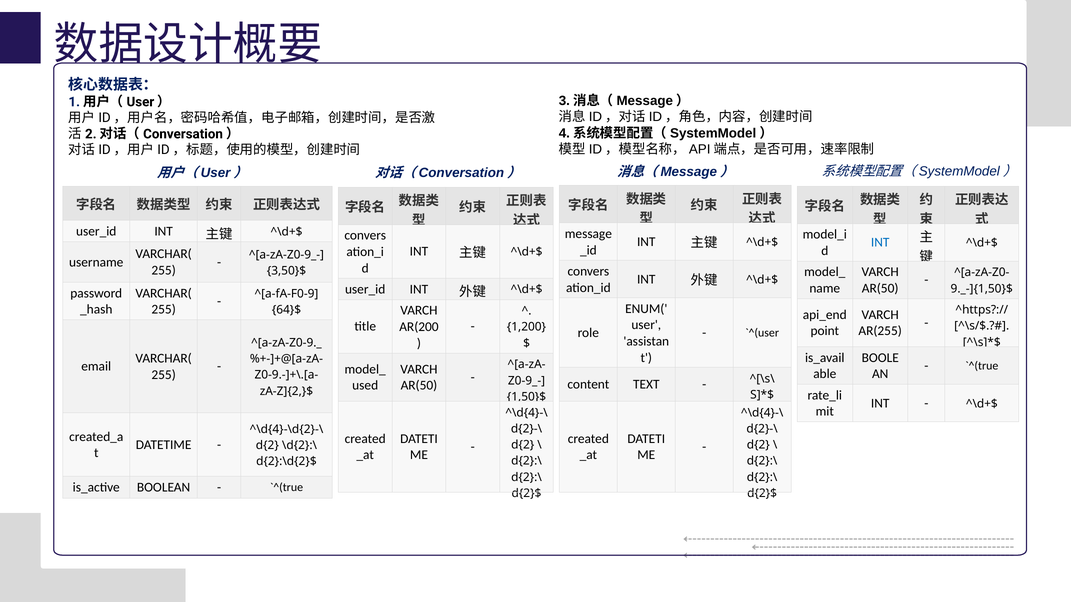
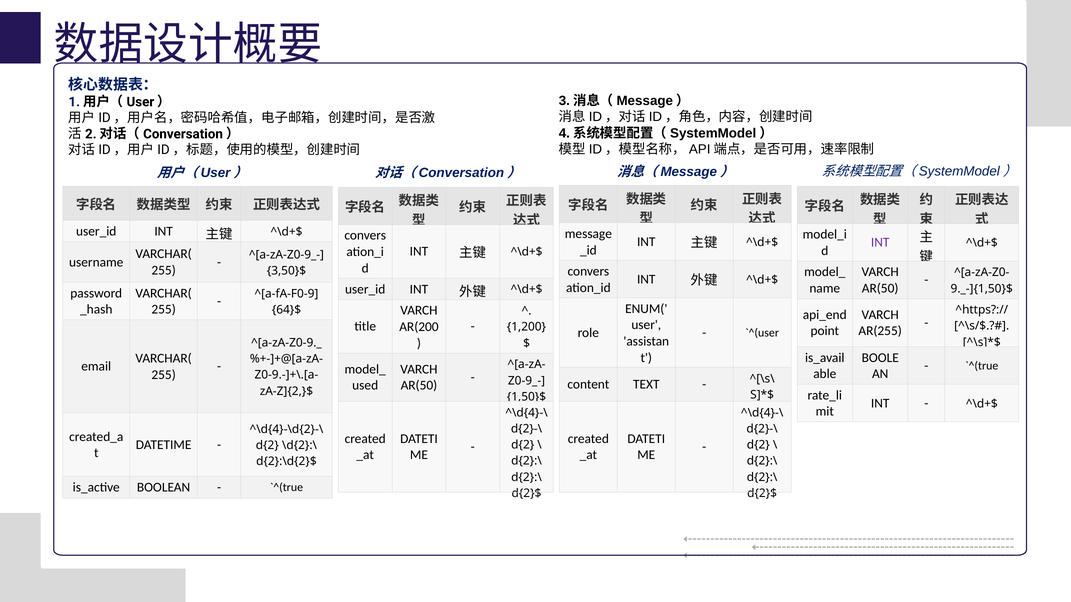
INT colour: blue -> purple (880, 243)
